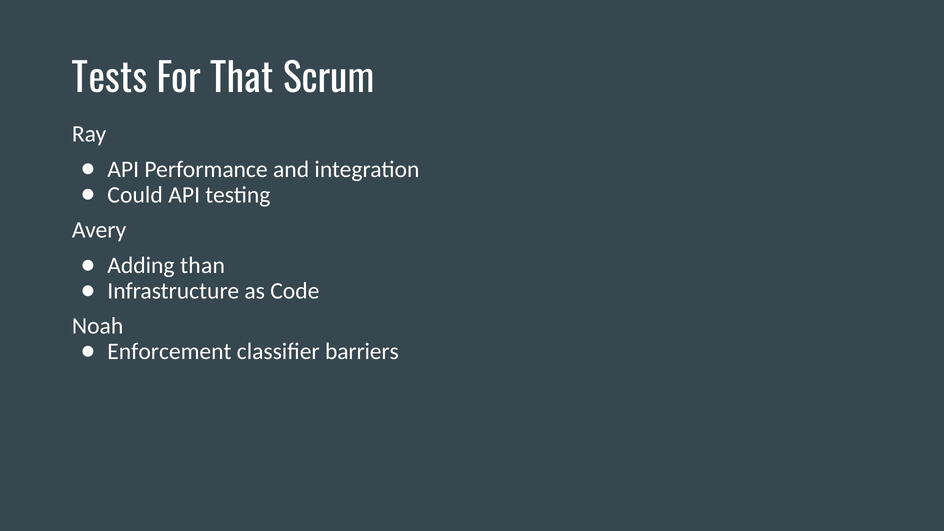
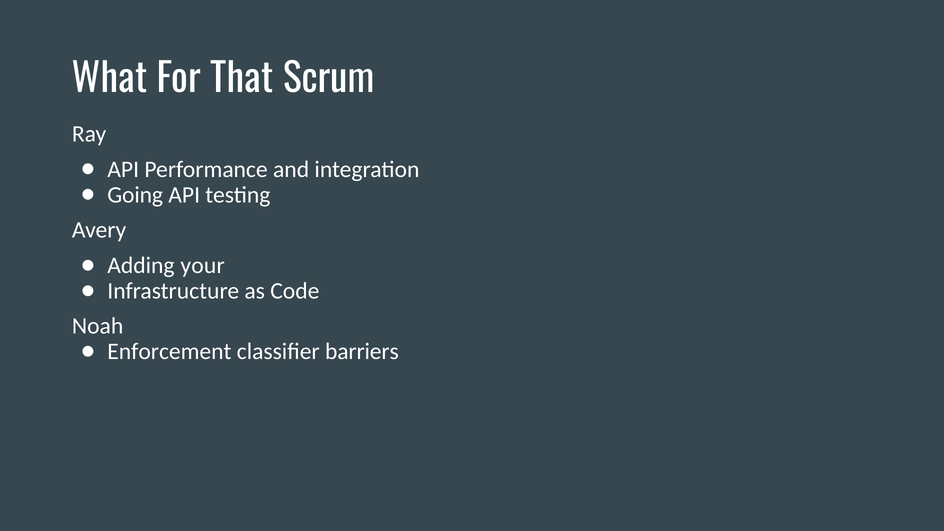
Tests: Tests -> What (110, 79)
Could: Could -> Going (135, 195)
than: than -> your (203, 265)
